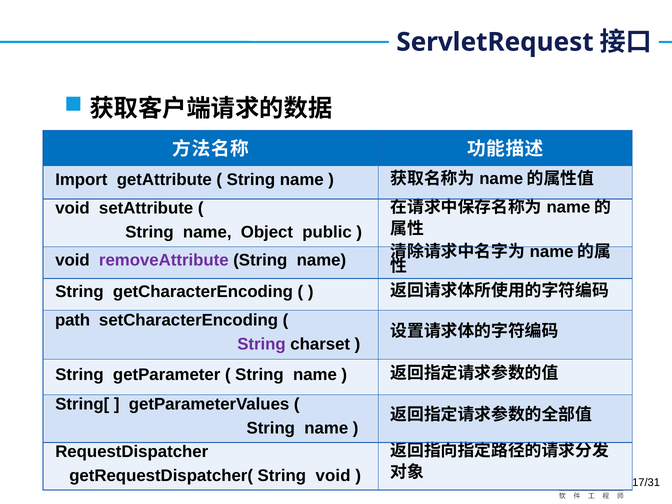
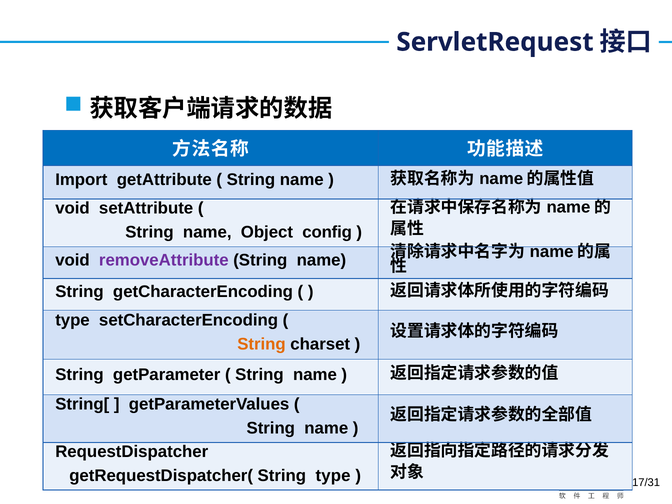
public: public -> config (327, 232)
path: path -> type (72, 320)
String colour: purple -> orange (261, 344)
String void: void -> type (333, 476)
